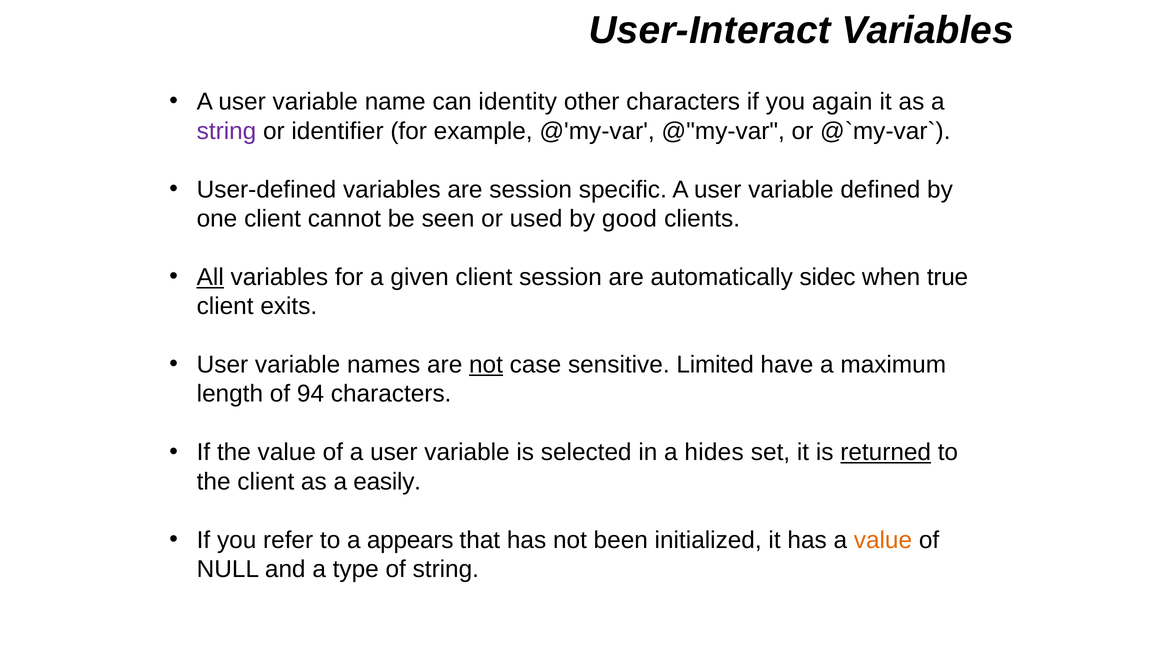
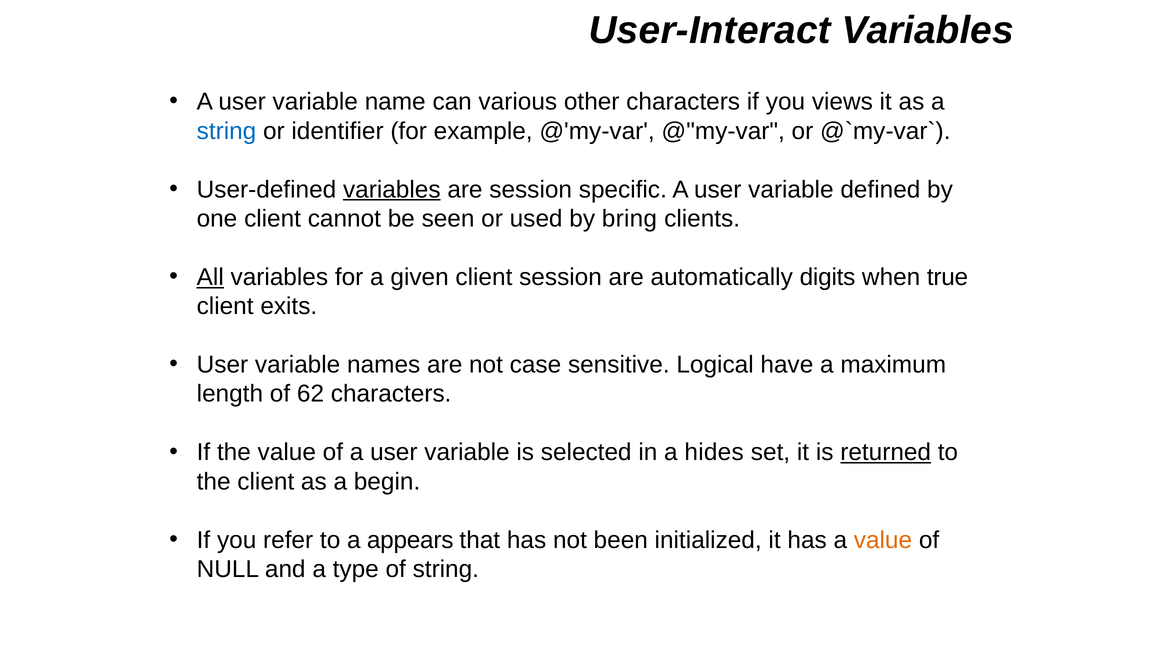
identity: identity -> various (518, 102)
again: again -> views (842, 102)
string colour: purple -> blue (227, 131)
variables underline: none -> present (392, 190)
good: good -> bring (629, 219)
sidec: sidec -> digits (828, 277)
not underline: present -> none (486, 365)
Limited: Limited -> Logical (715, 365)
94: 94 -> 62 (311, 394)
easily: easily -> begin (387, 482)
